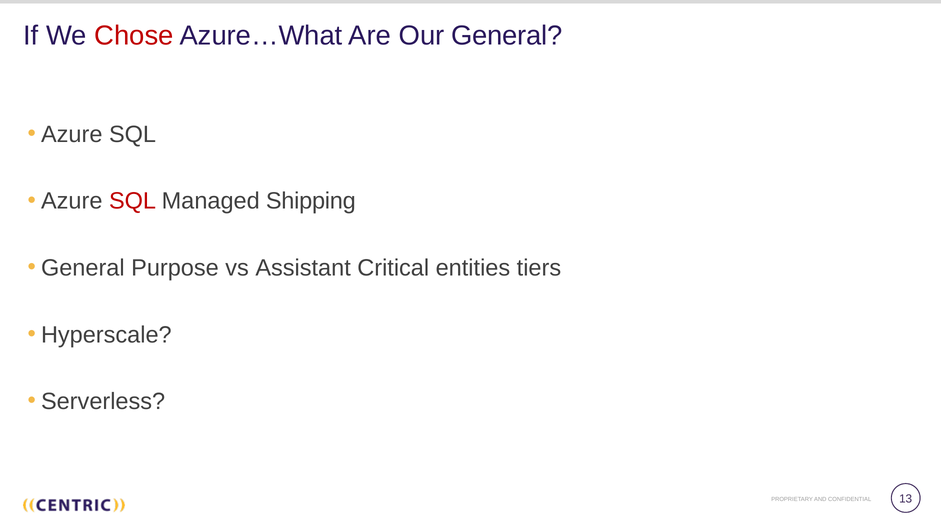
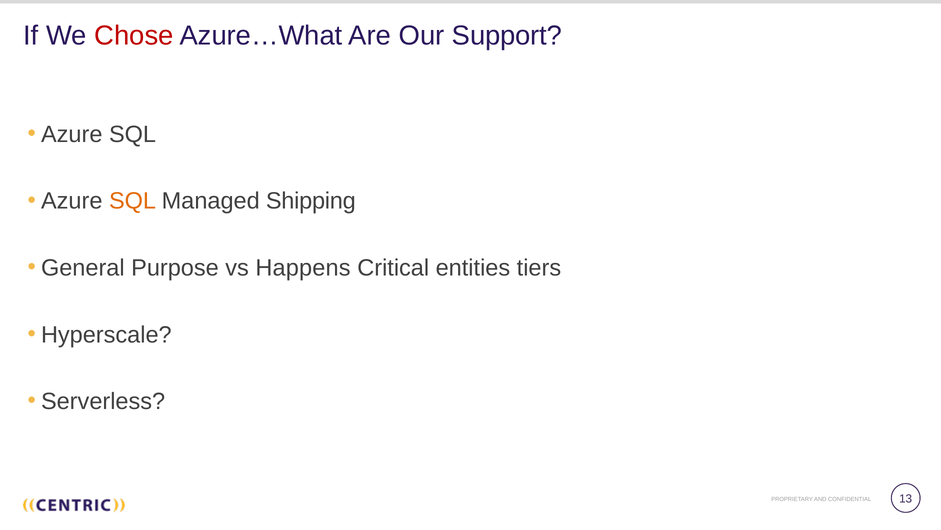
Our General: General -> Support (507, 36)
SQL colour: red -> orange (133, 201)
Assistant: Assistant -> Happens (303, 268)
